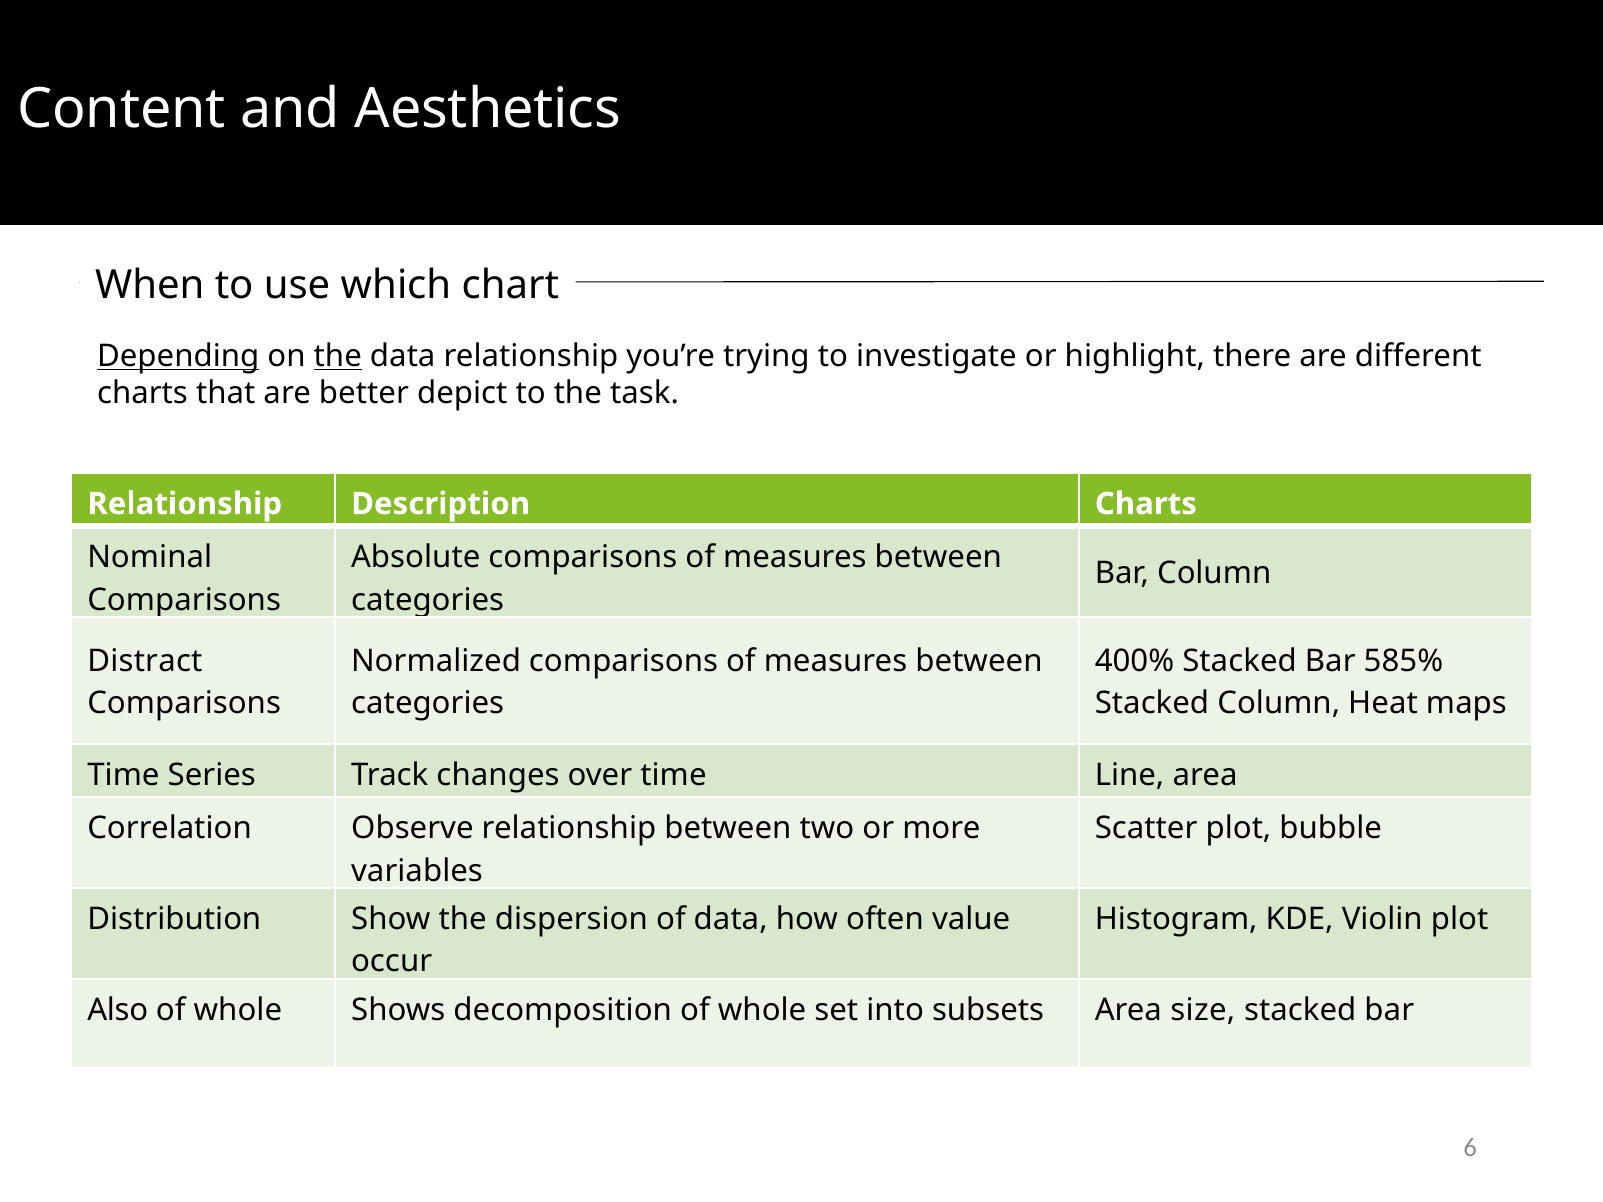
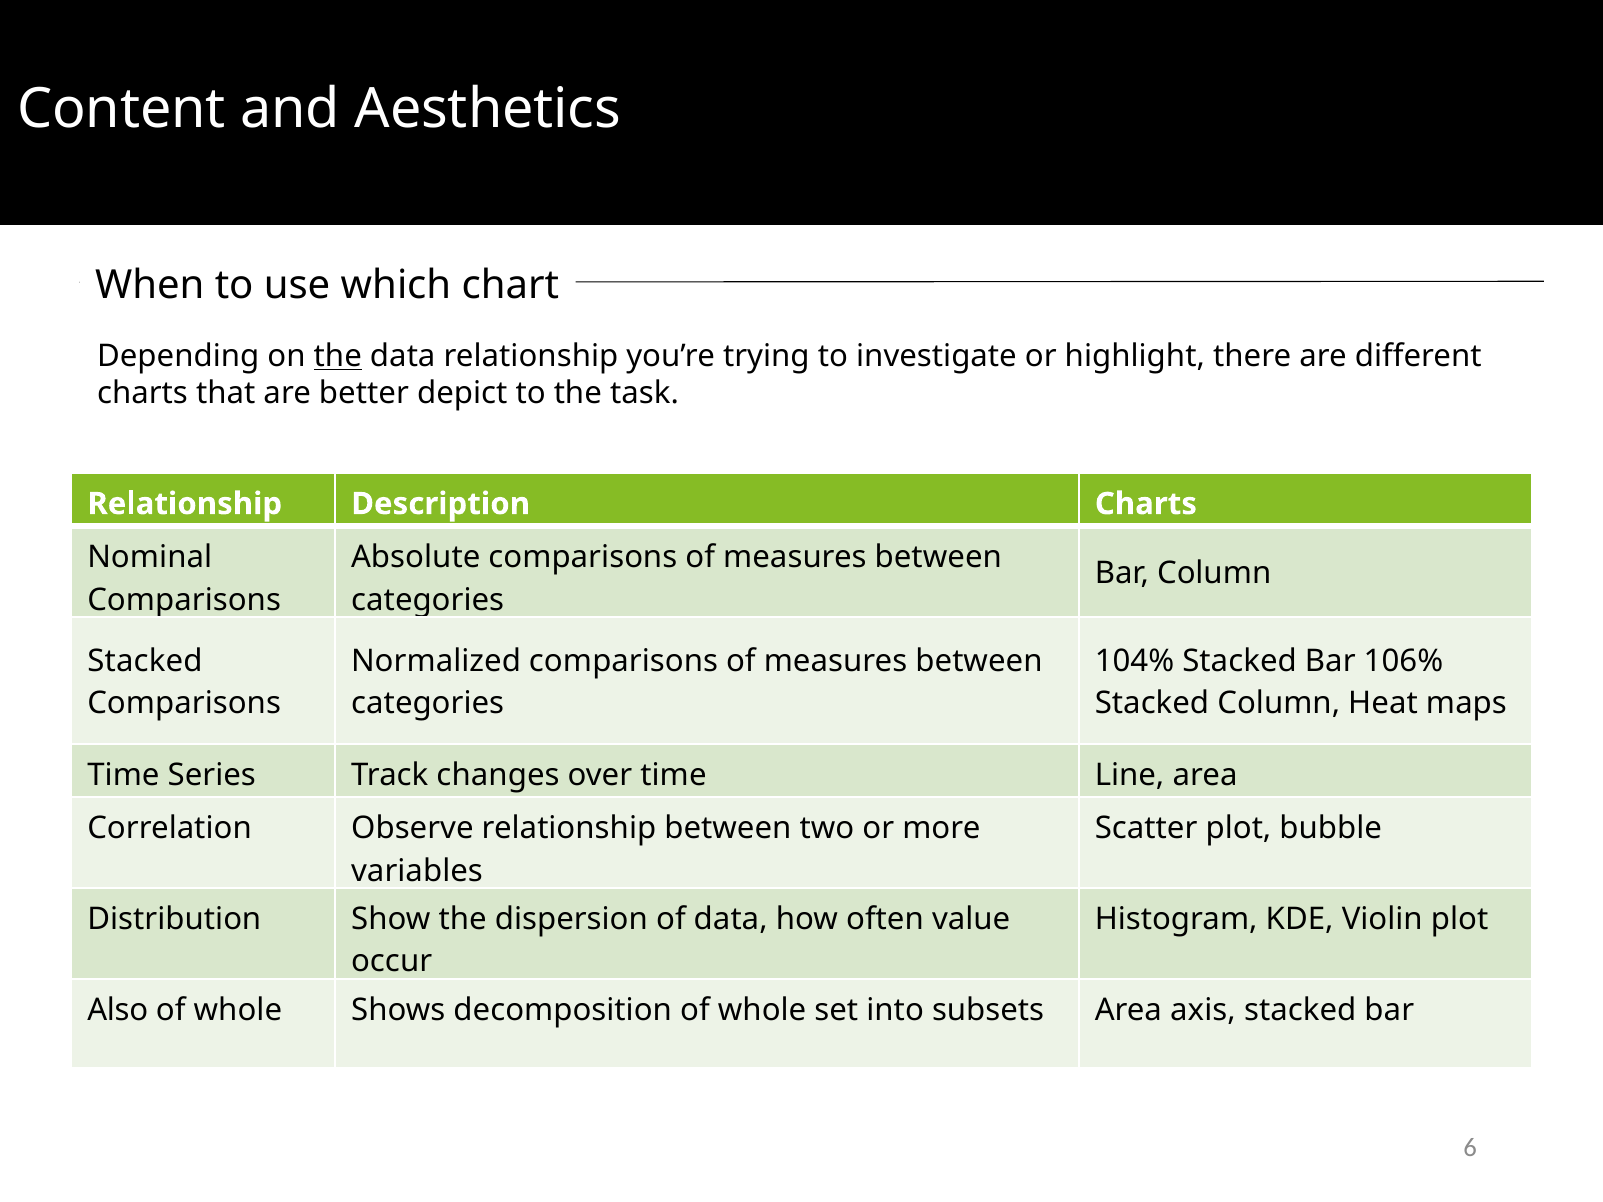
Depending underline: present -> none (178, 356)
Distract: Distract -> Stacked (145, 661)
400%: 400% -> 104% (1135, 661)
585%: 585% -> 106% (1403, 661)
size: size -> axis (1203, 1010)
